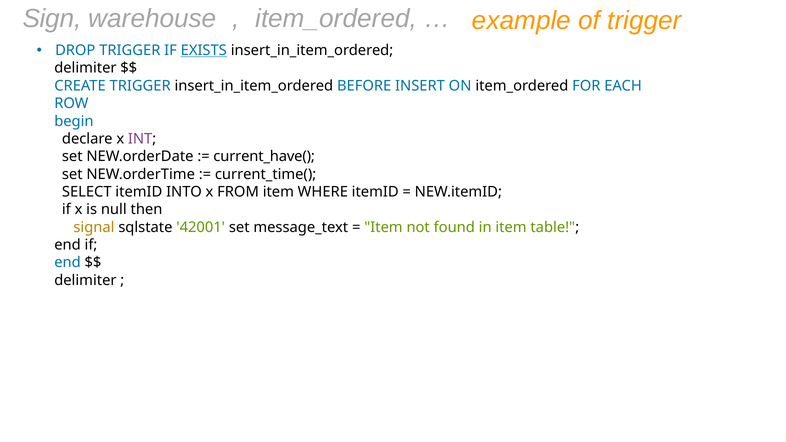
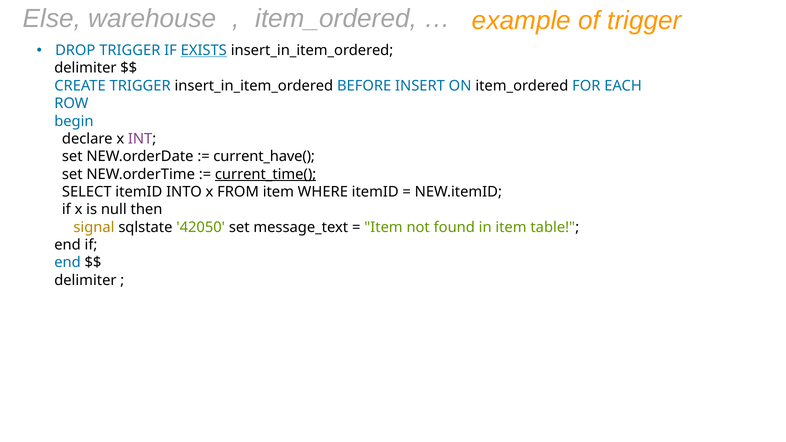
Sign: Sign -> Else (52, 19)
current_time( underline: none -> present (266, 174)
42001: 42001 -> 42050 (201, 227)
